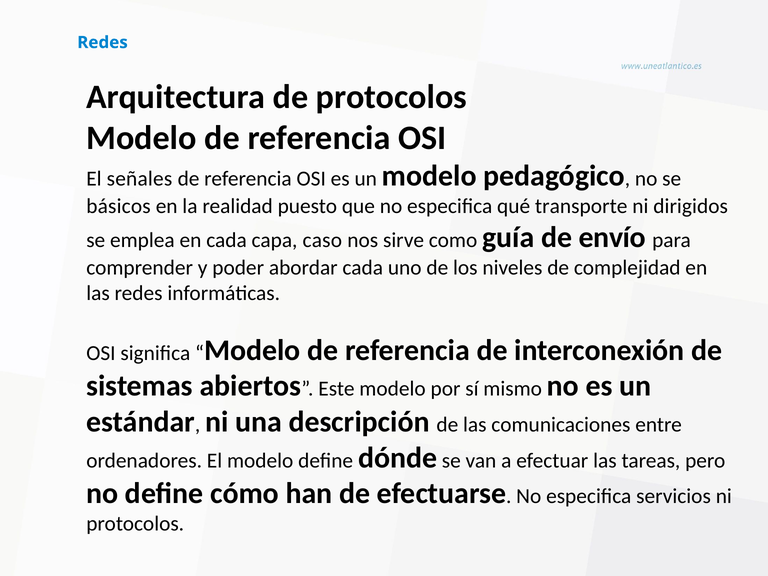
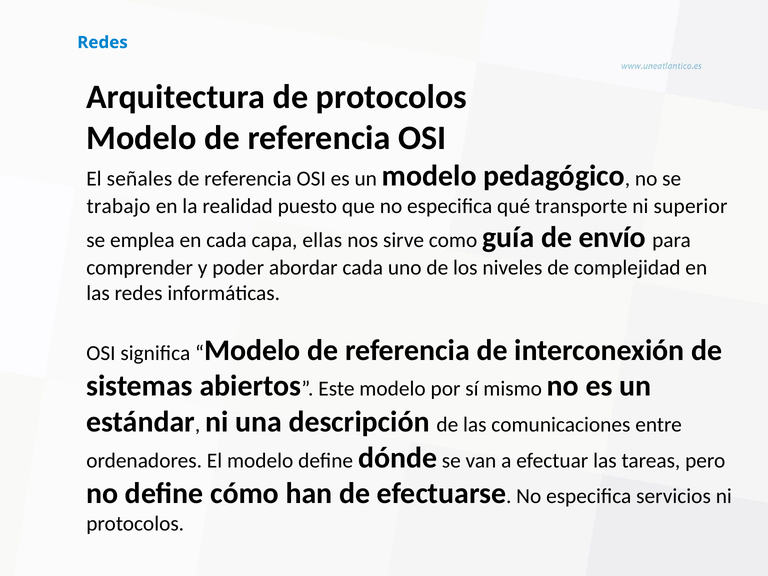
básicos: básicos -> trabajo (118, 206)
dirigidos: dirigidos -> superior (691, 206)
caso: caso -> ellas (322, 240)
